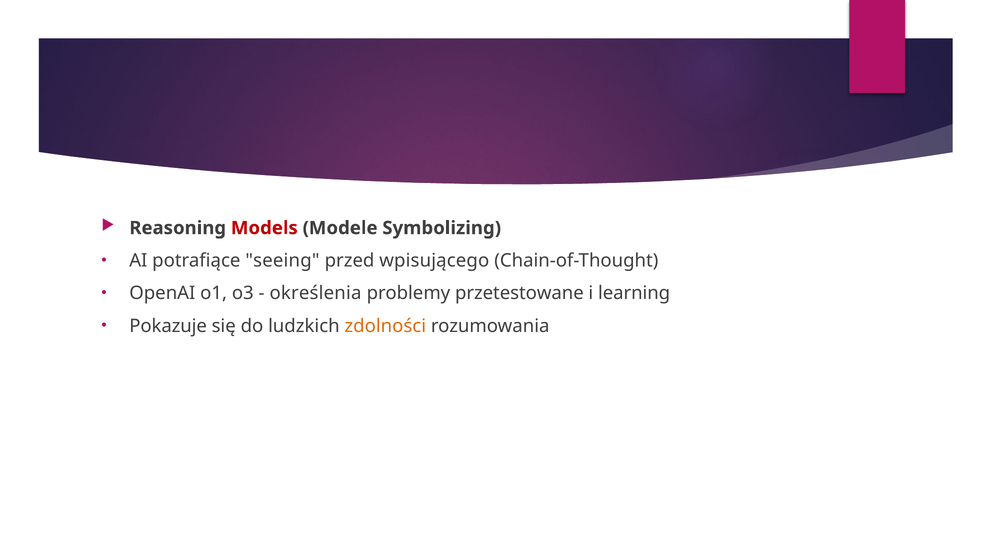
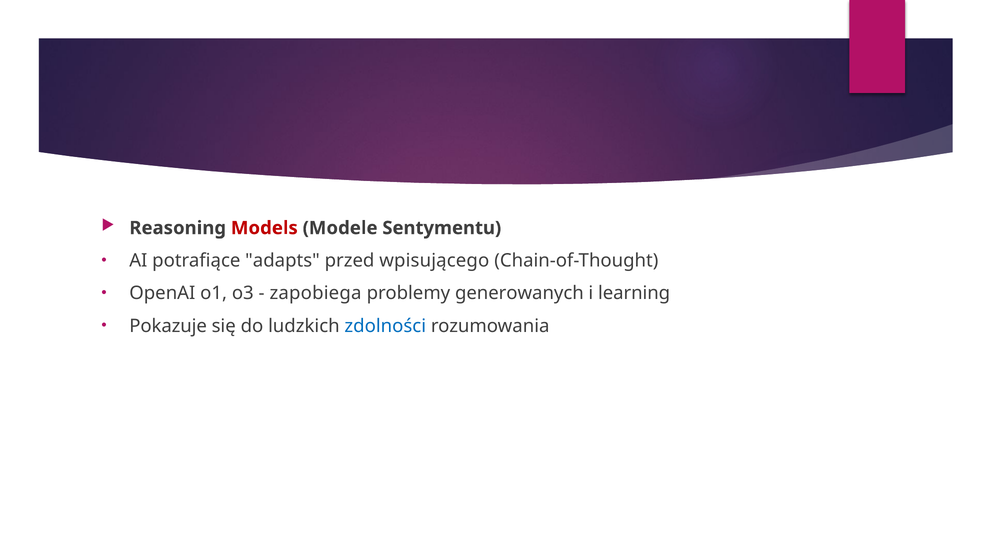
Symbolizing: Symbolizing -> Sentymentu (442, 228)
seeing: seeing -> adapts (283, 261)
określenia: określenia -> zapobiega (315, 293)
przetestowane: przetestowane -> generowanych (519, 293)
zdolności colour: orange -> blue (385, 326)
